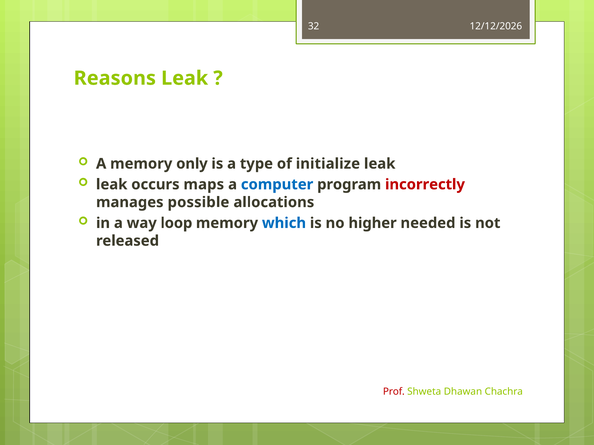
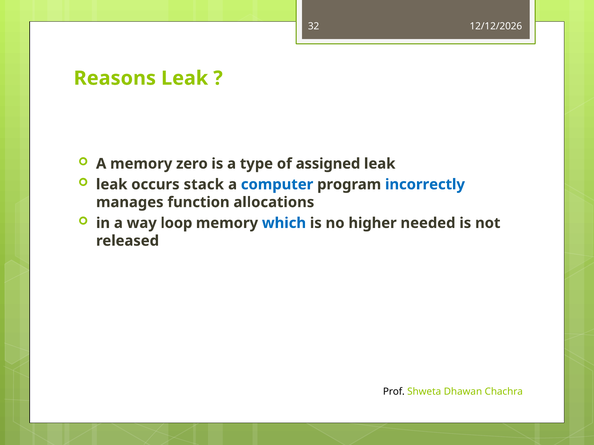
only: only -> zero (192, 164)
initialize: initialize -> assigned (328, 164)
maps: maps -> stack (204, 185)
incorrectly colour: red -> blue (425, 185)
possible: possible -> function (199, 202)
Prof colour: red -> black (394, 392)
